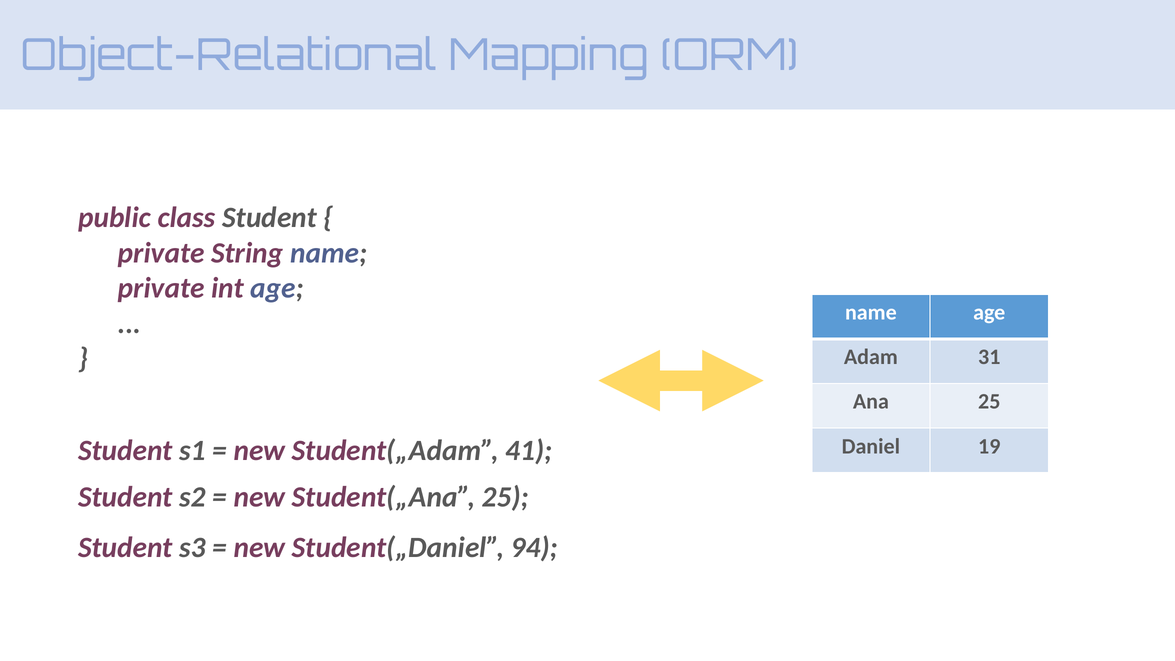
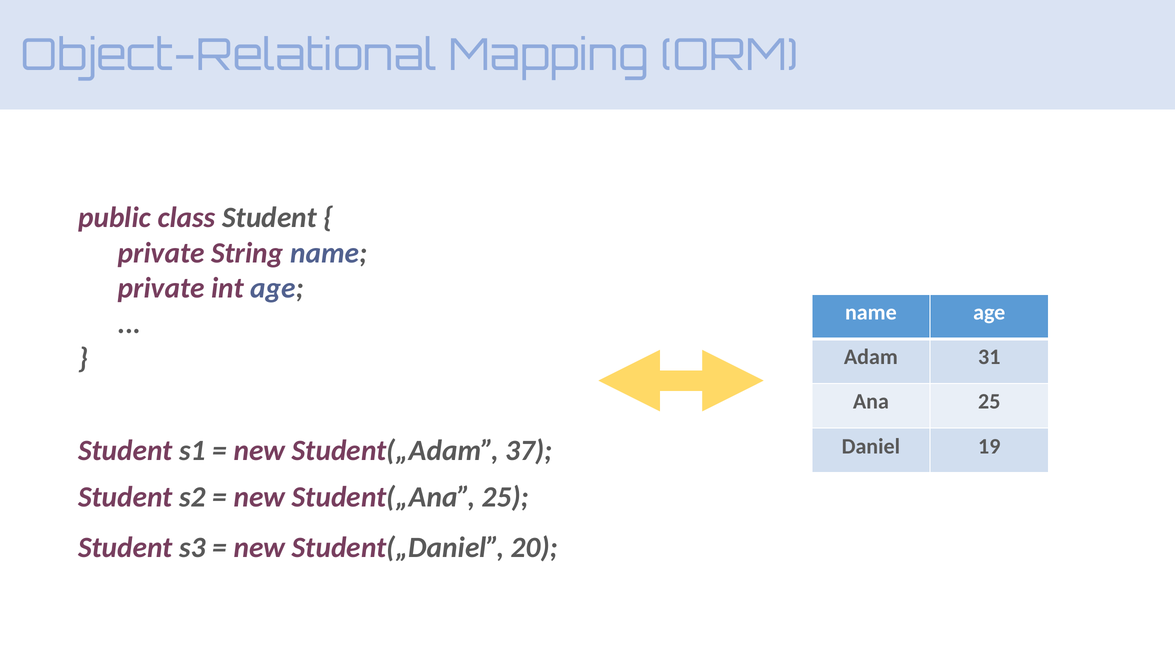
41: 41 -> 37 (529, 451)
94: 94 -> 20 (534, 547)
